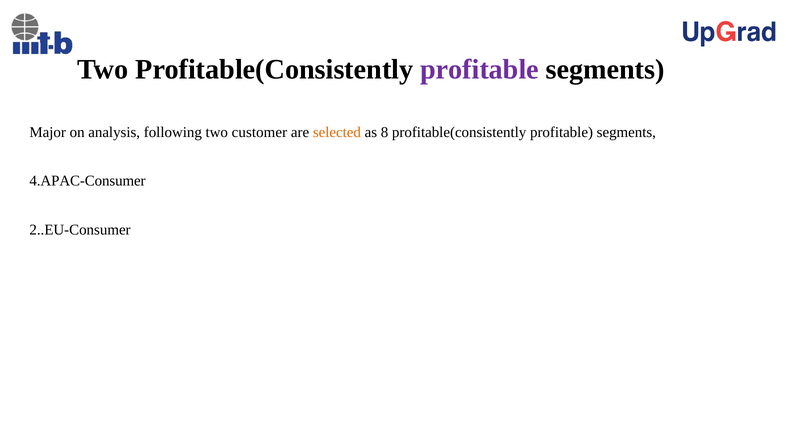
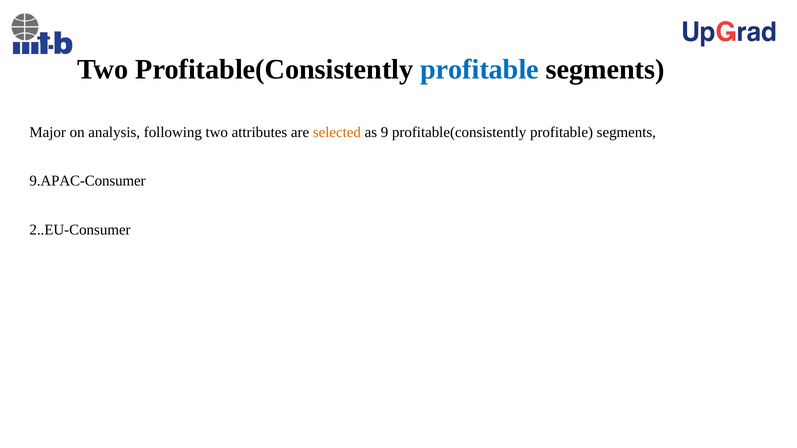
profitable colour: purple -> blue (480, 70)
customer: customer -> attributes (259, 132)
8: 8 -> 9 (385, 132)
4.APAC-Consumer: 4.APAC-Consumer -> 9.APAC-Consumer (88, 181)
